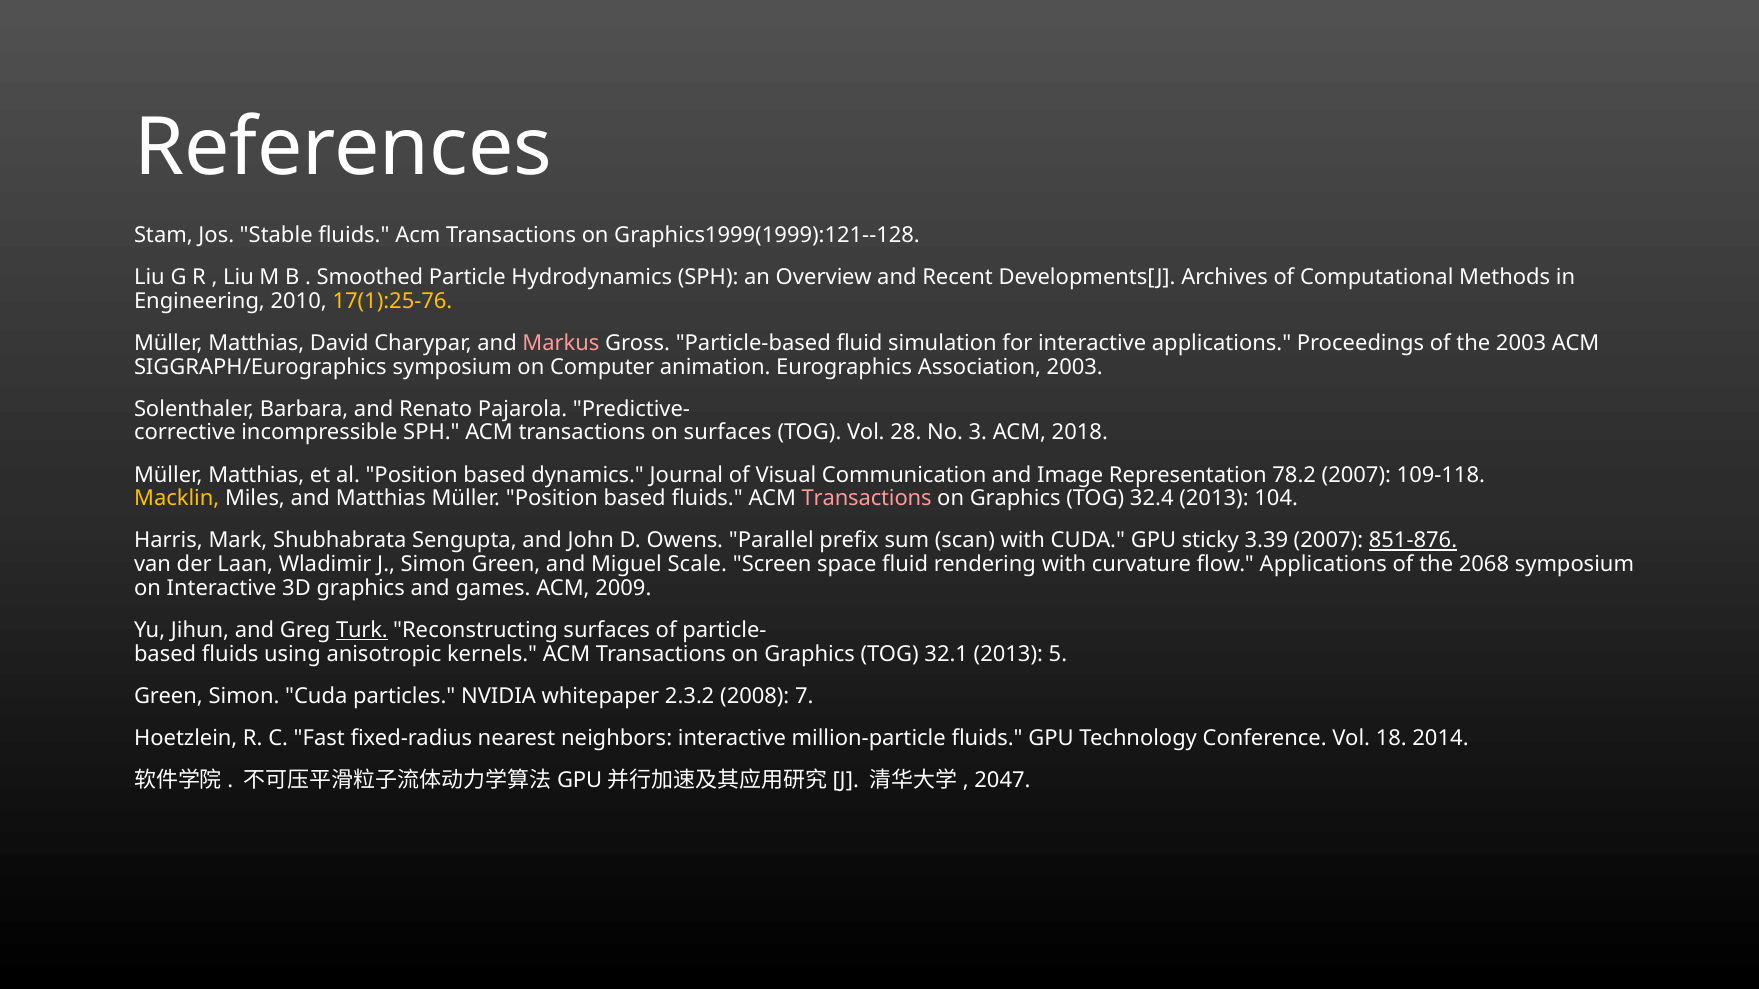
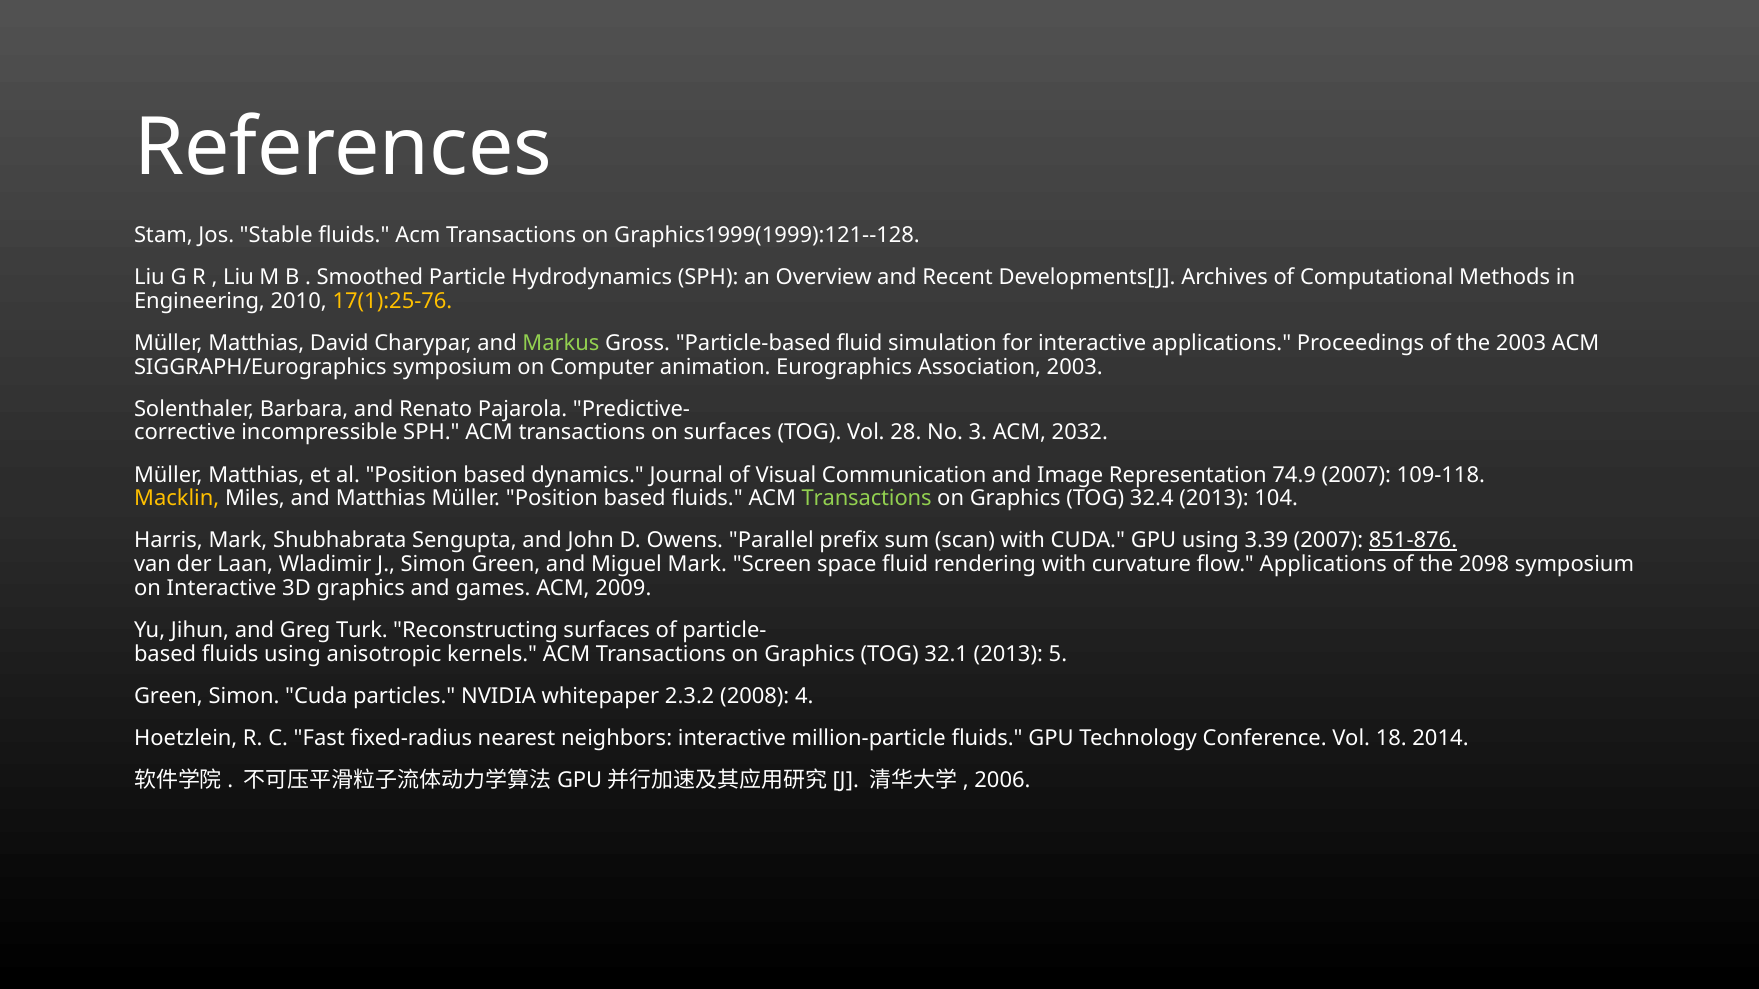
Markus colour: pink -> light green (561, 343)
2018: 2018 -> 2032 (1080, 433)
78.2: 78.2 -> 74.9 (1294, 475)
Transactions colour: pink -> light green (867, 499)
GPU sticky: sticky -> using (1210, 541)
Miguel Scale: Scale -> Mark (697, 565)
2068: 2068 -> 2098 (1484, 565)
Turk underline: present -> none (362, 630)
7: 7 -> 4 (804, 696)
2047: 2047 -> 2006 (1003, 780)
